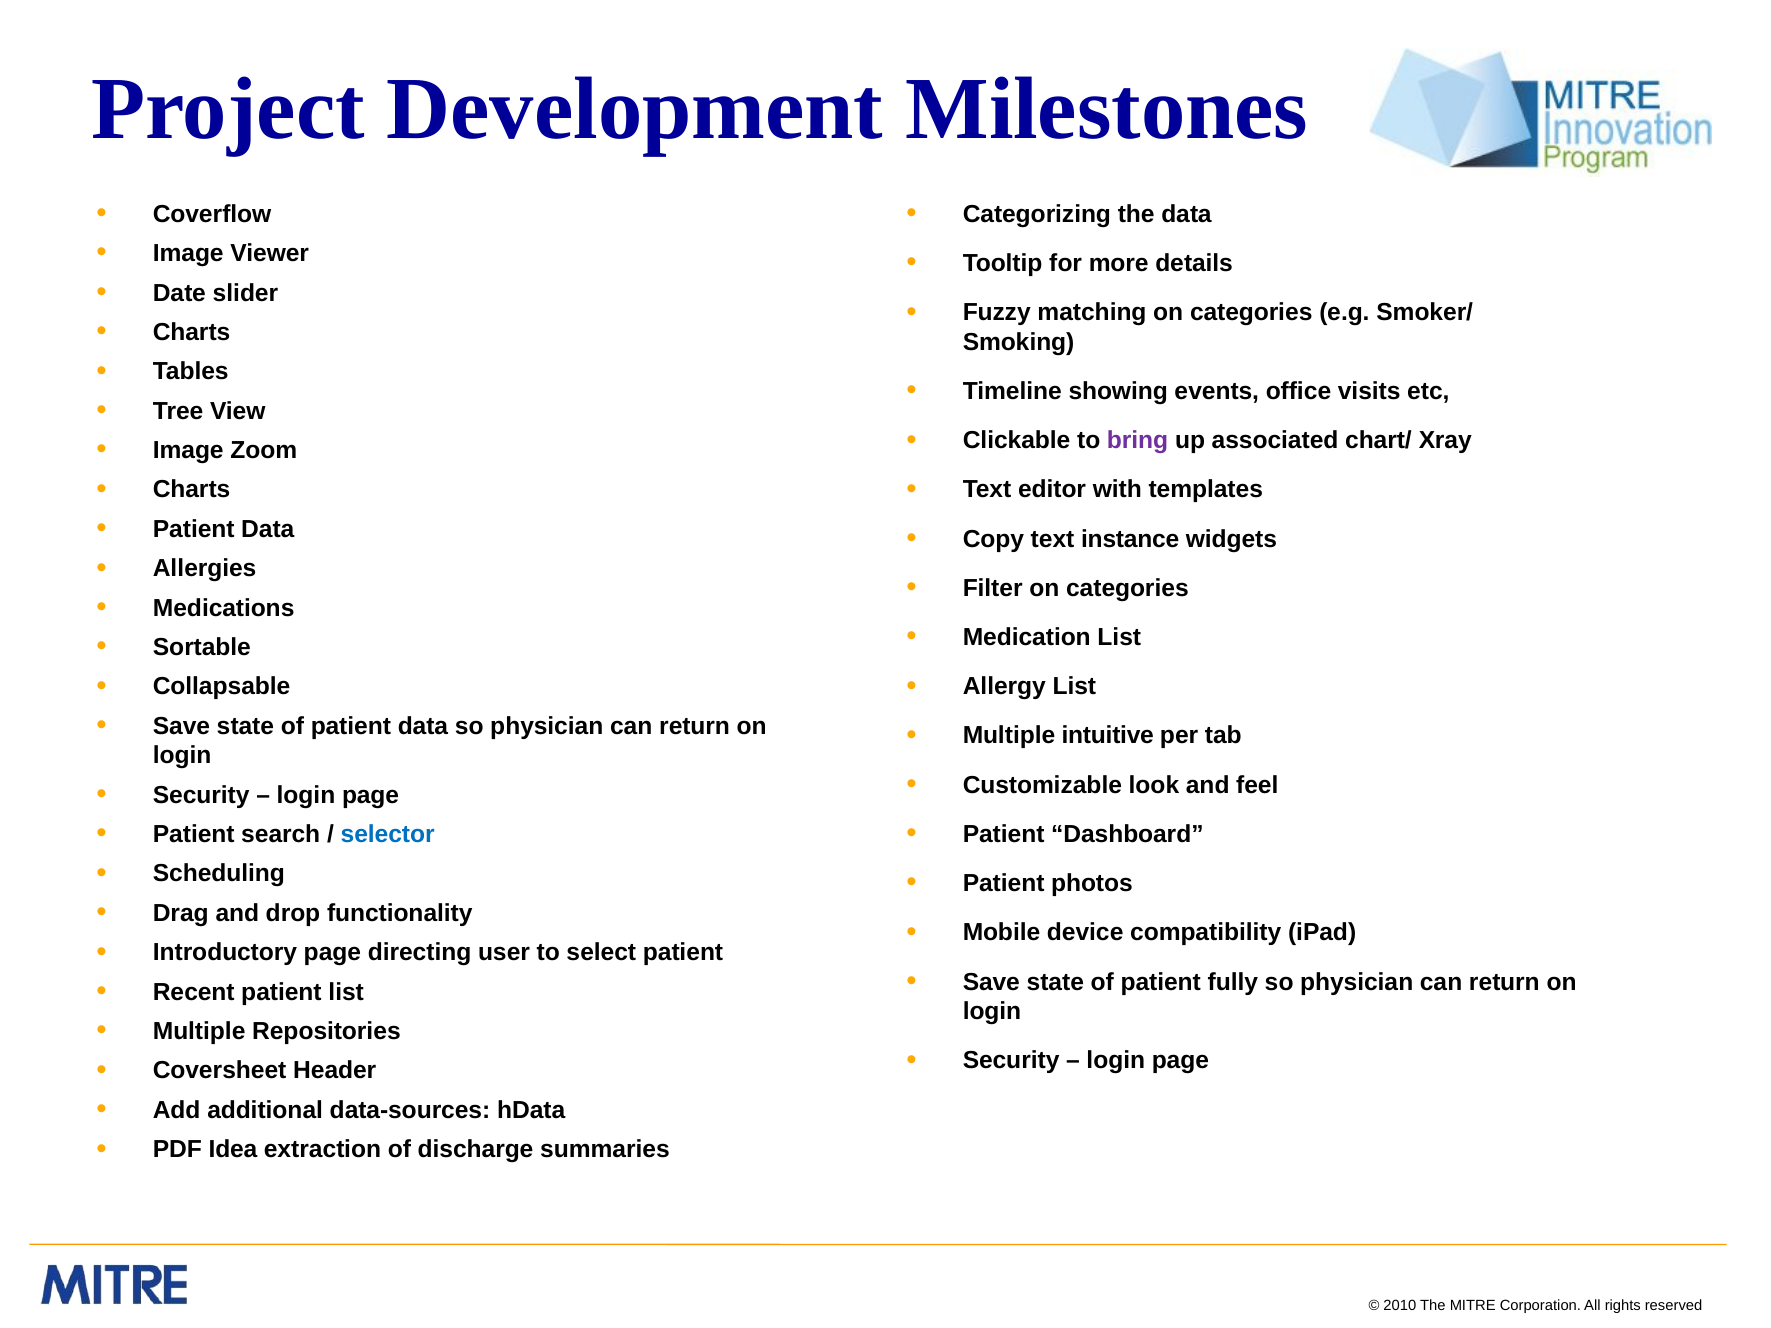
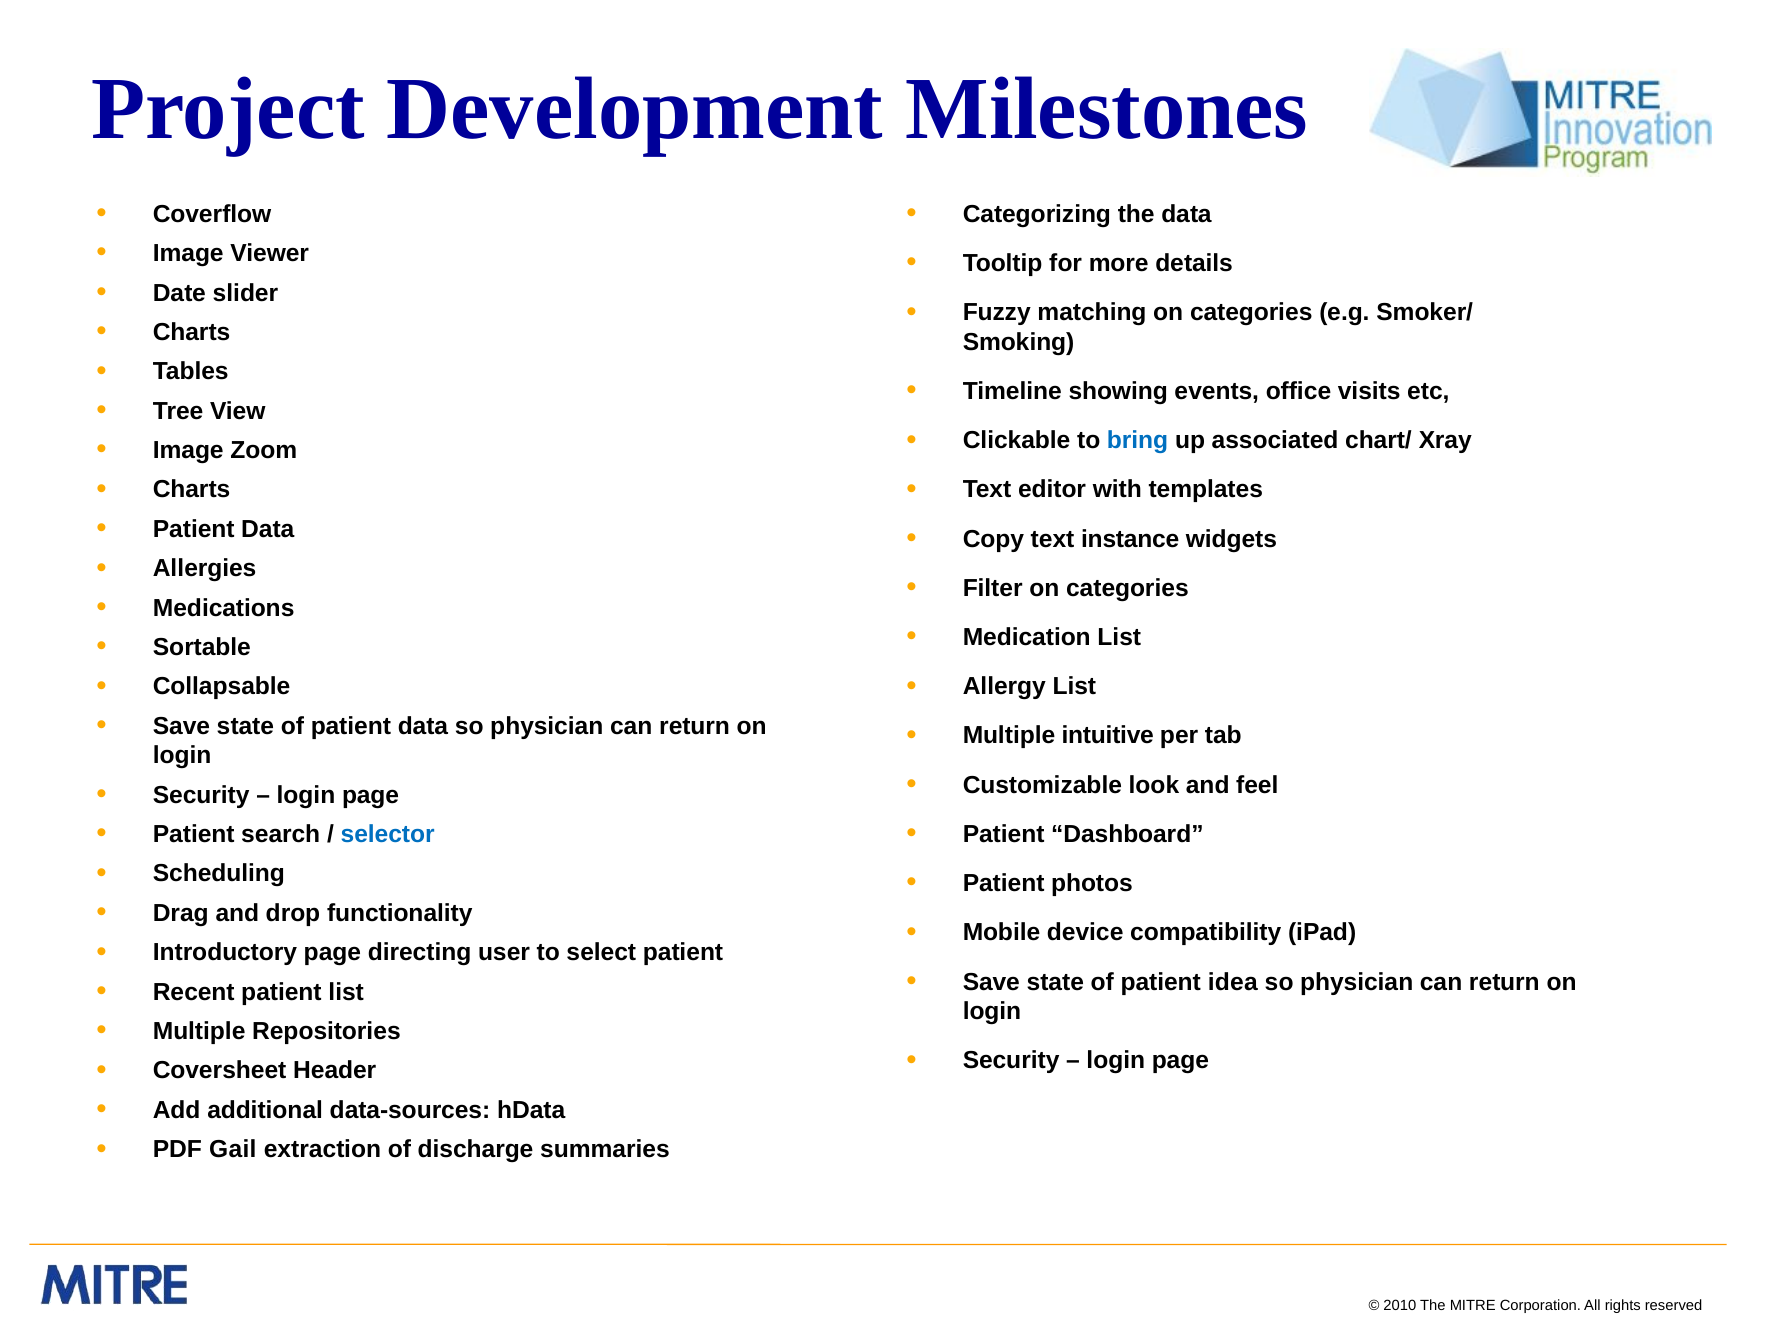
bring colour: purple -> blue (1138, 441)
fully: fully -> idea (1233, 982)
Idea: Idea -> Gail (233, 1150)
